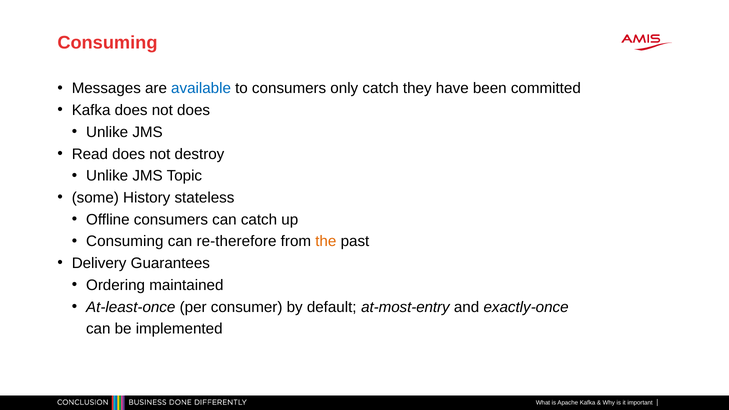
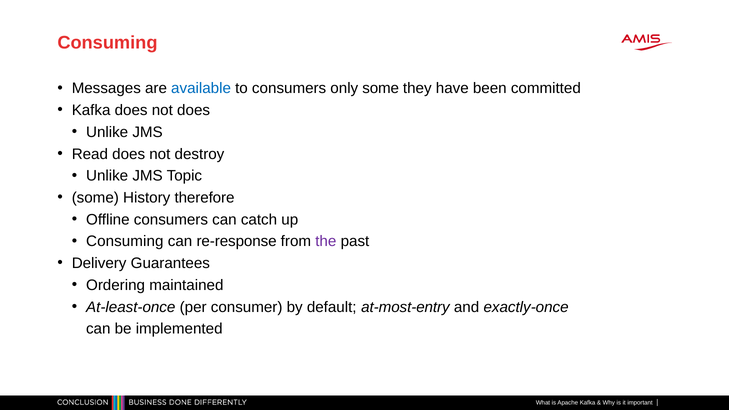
only catch: catch -> some (381, 88)
stateless: stateless -> therefore (205, 198)
re-therefore: re-therefore -> re-response (237, 242)
the colour: orange -> purple (326, 242)
